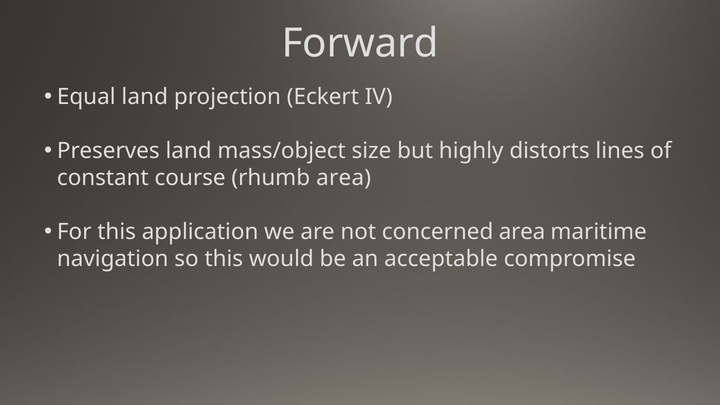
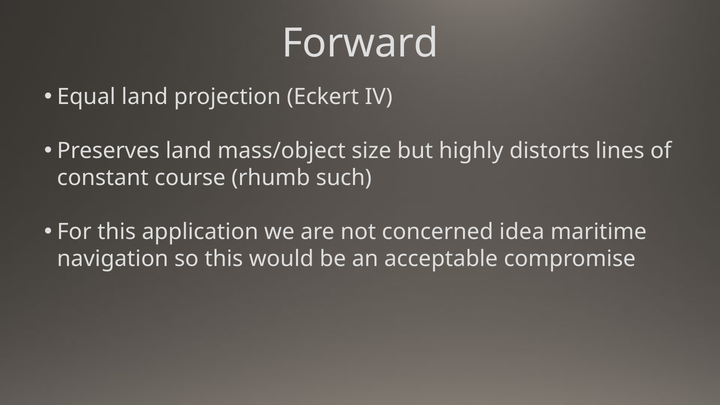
rhumb area: area -> such (344, 178)
concerned area: area -> idea (522, 232)
